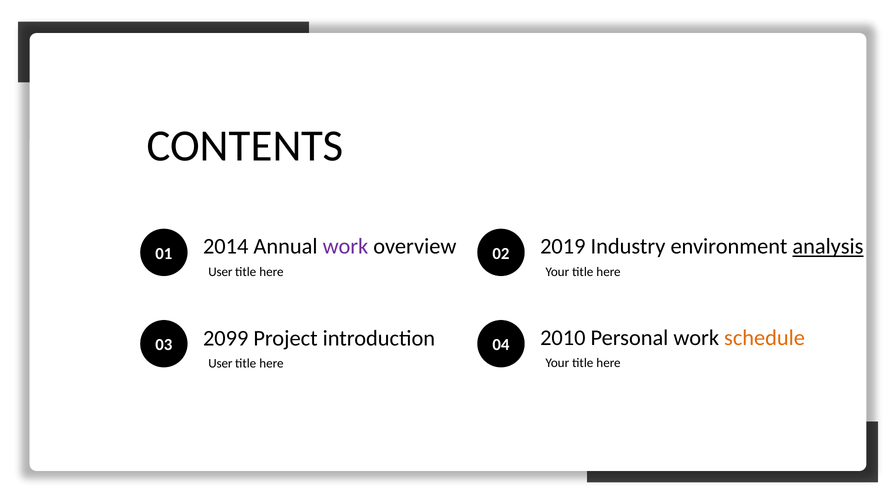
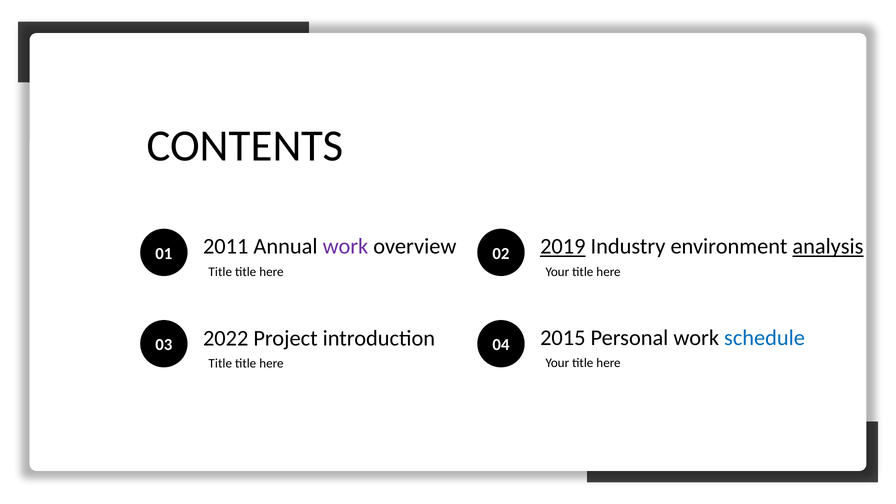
2014: 2014 -> 2011 (226, 246)
2019 underline: none -> present (563, 246)
User: User -> Title (220, 272)
2010: 2010 -> 2015 (563, 338)
schedule colour: orange -> blue (765, 338)
2099: 2099 -> 2022 (226, 338)
User: User -> Title (220, 363)
